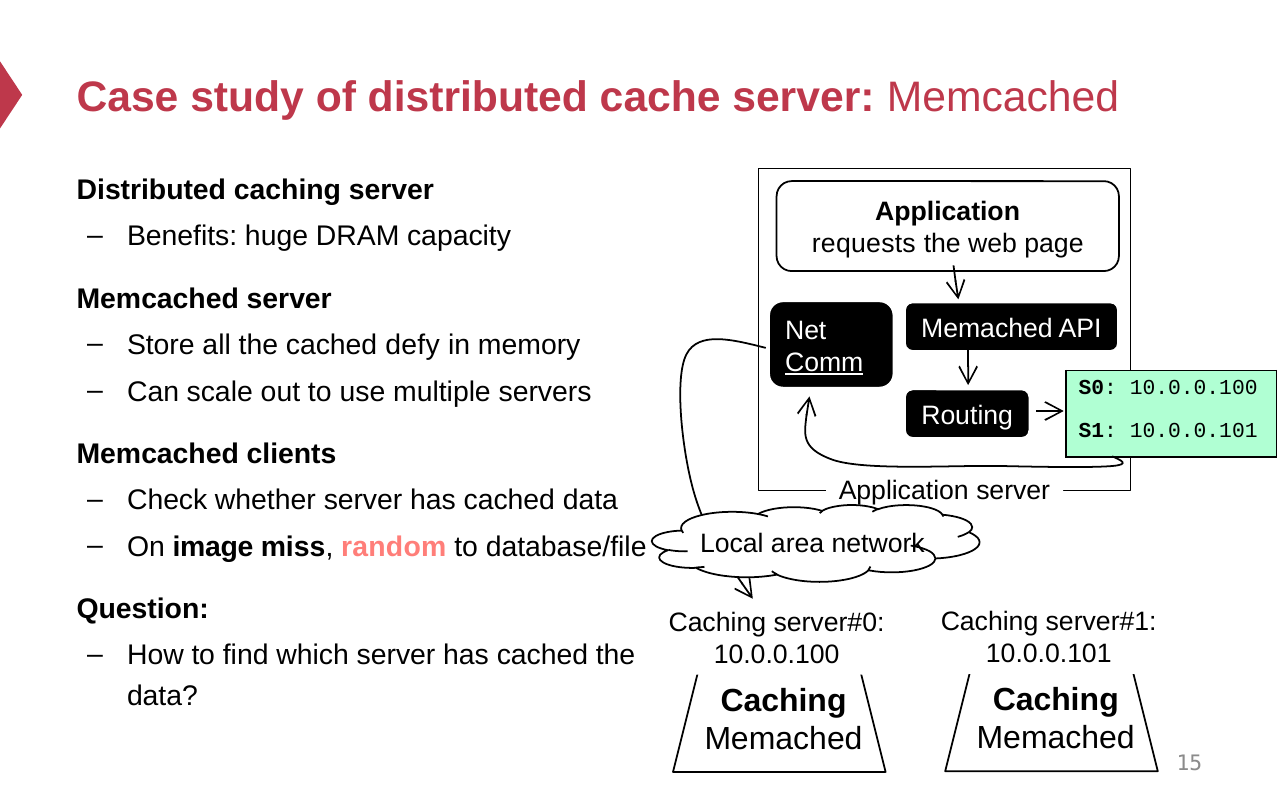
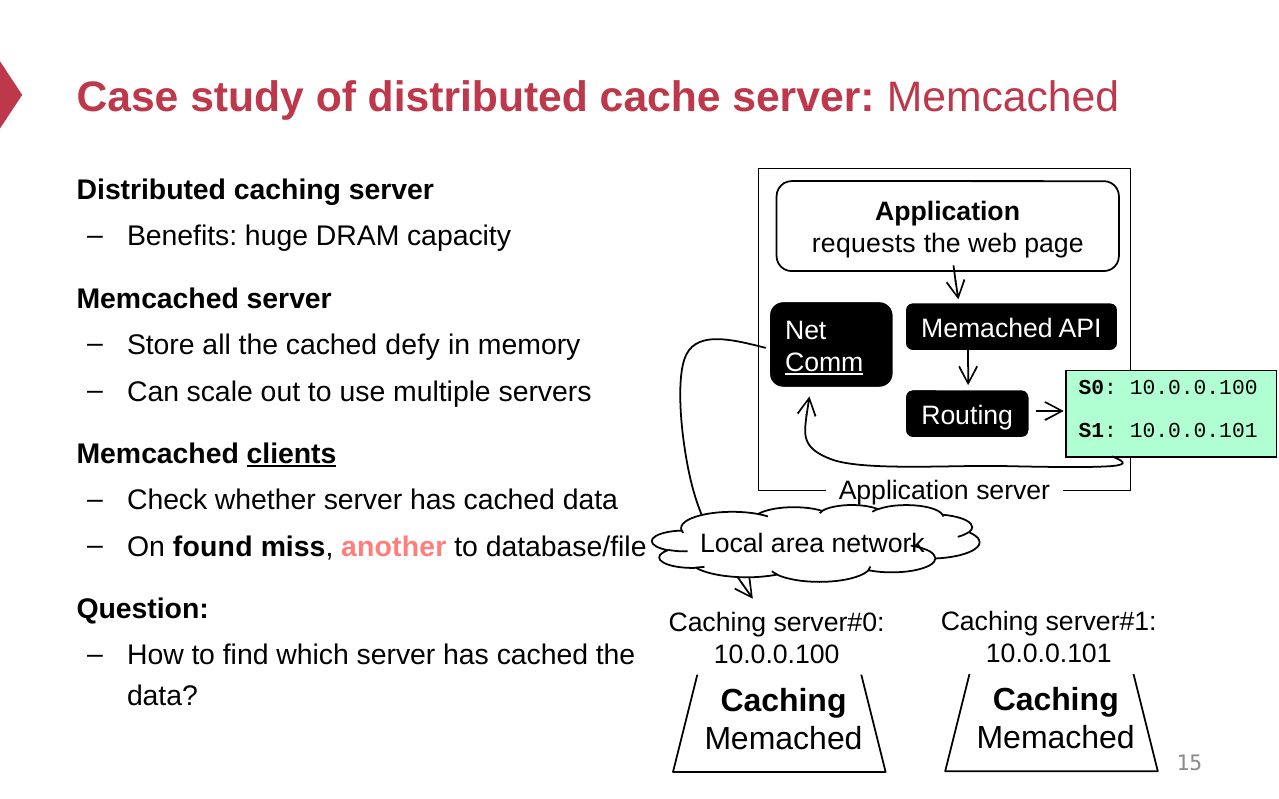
clients underline: none -> present (292, 454)
image: image -> found (213, 547)
random: random -> another (394, 547)
